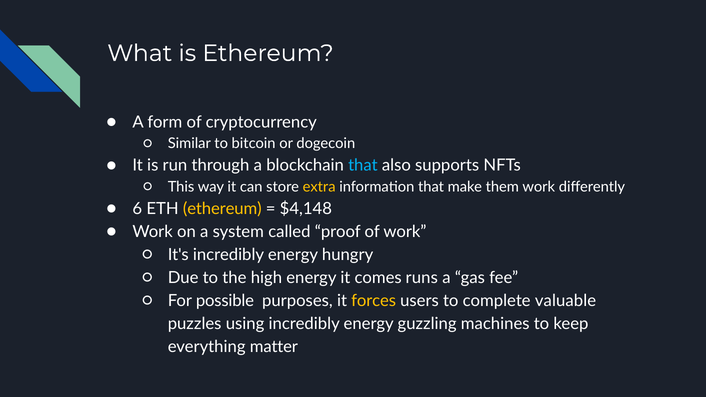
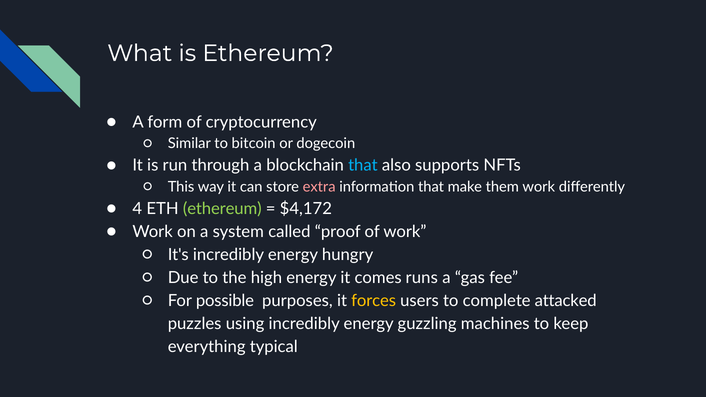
extra colour: yellow -> pink (319, 187)
6: 6 -> 4 (137, 209)
ethereum colour: yellow -> light green (222, 209)
$4,148: $4,148 -> $4,172 (306, 209)
valuable: valuable -> attacked (566, 301)
matter: matter -> typical (274, 347)
